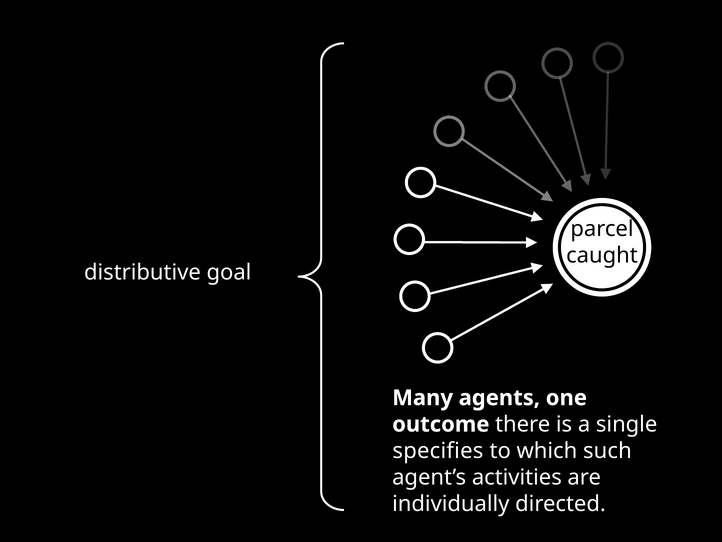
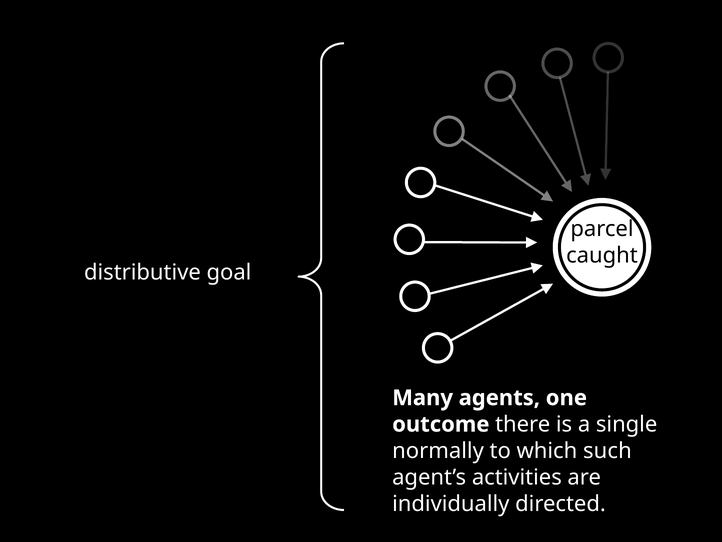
specifies: specifies -> normally (438, 450)
